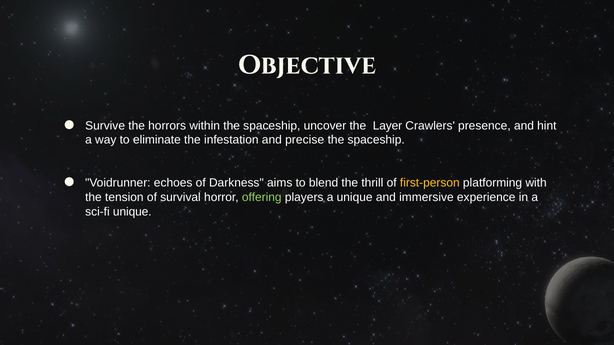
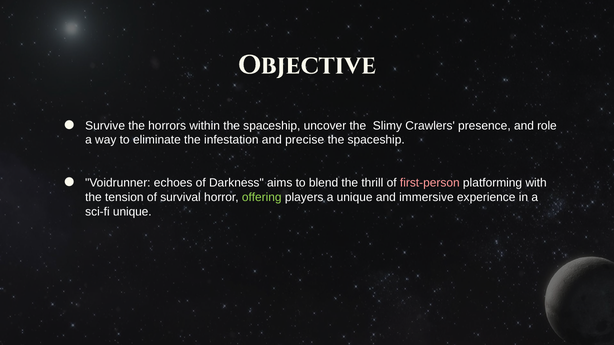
Layer: Layer -> Slimy (387, 126)
hint: hint -> role (547, 126)
first-person colour: yellow -> pink (430, 183)
